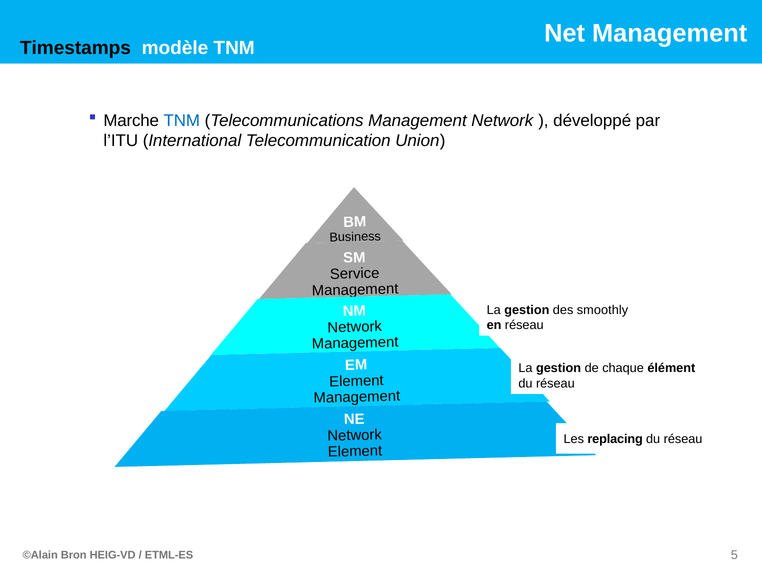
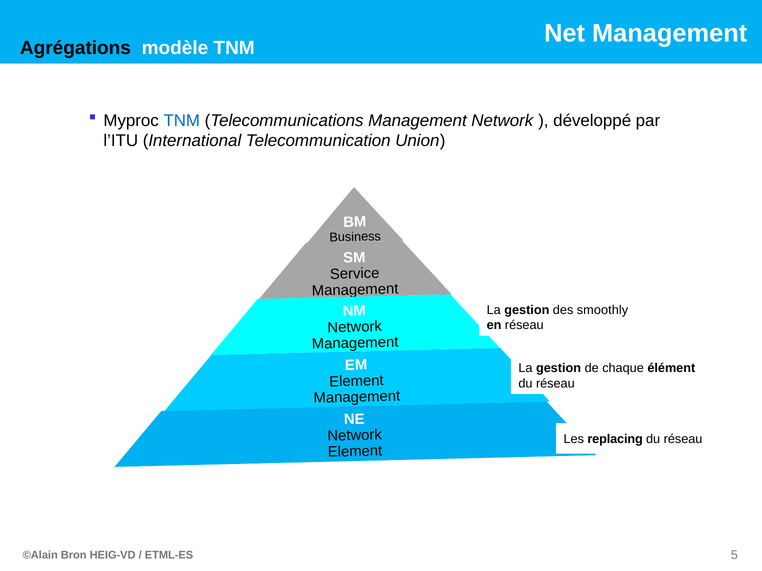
Timestamps: Timestamps -> Agrégations (75, 48)
Marche: Marche -> Myproc (131, 121)
